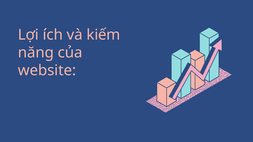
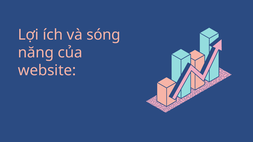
kiếm: kiếm -> sóng (103, 35)
